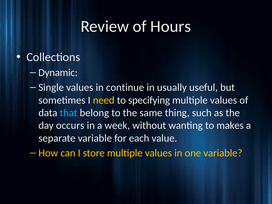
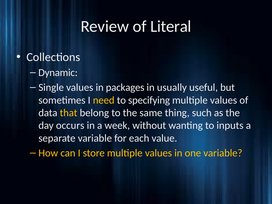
Hours: Hours -> Literal (171, 26)
continue: continue -> packages (125, 87)
that colour: light blue -> yellow (69, 113)
makes: makes -> inputs (230, 125)
